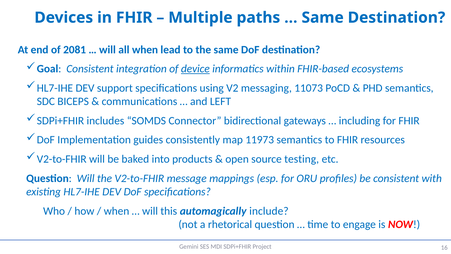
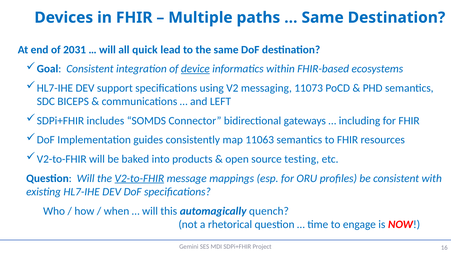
2081: 2081 -> 2031 (75, 50)
all when: when -> quick (145, 50)
11973: 11973 -> 11063 (260, 140)
V2-to-FHIR underline: none -> present (139, 178)
include: include -> quench (269, 211)
